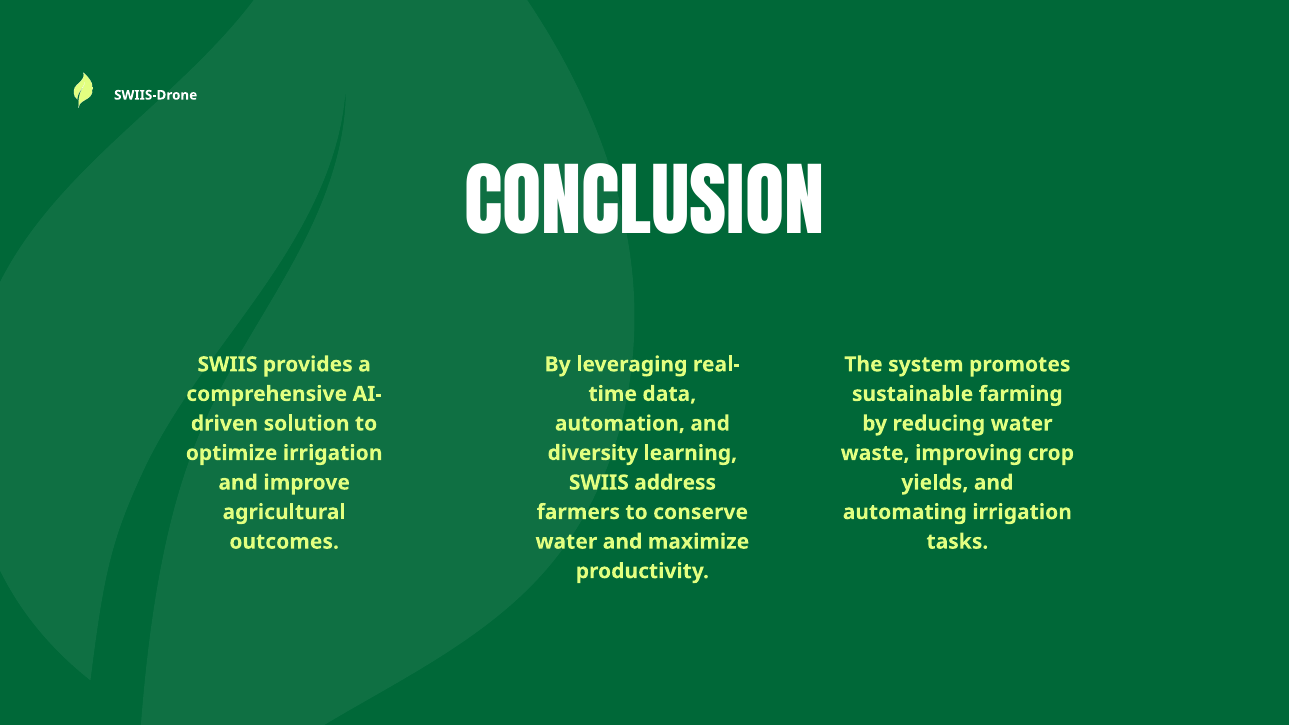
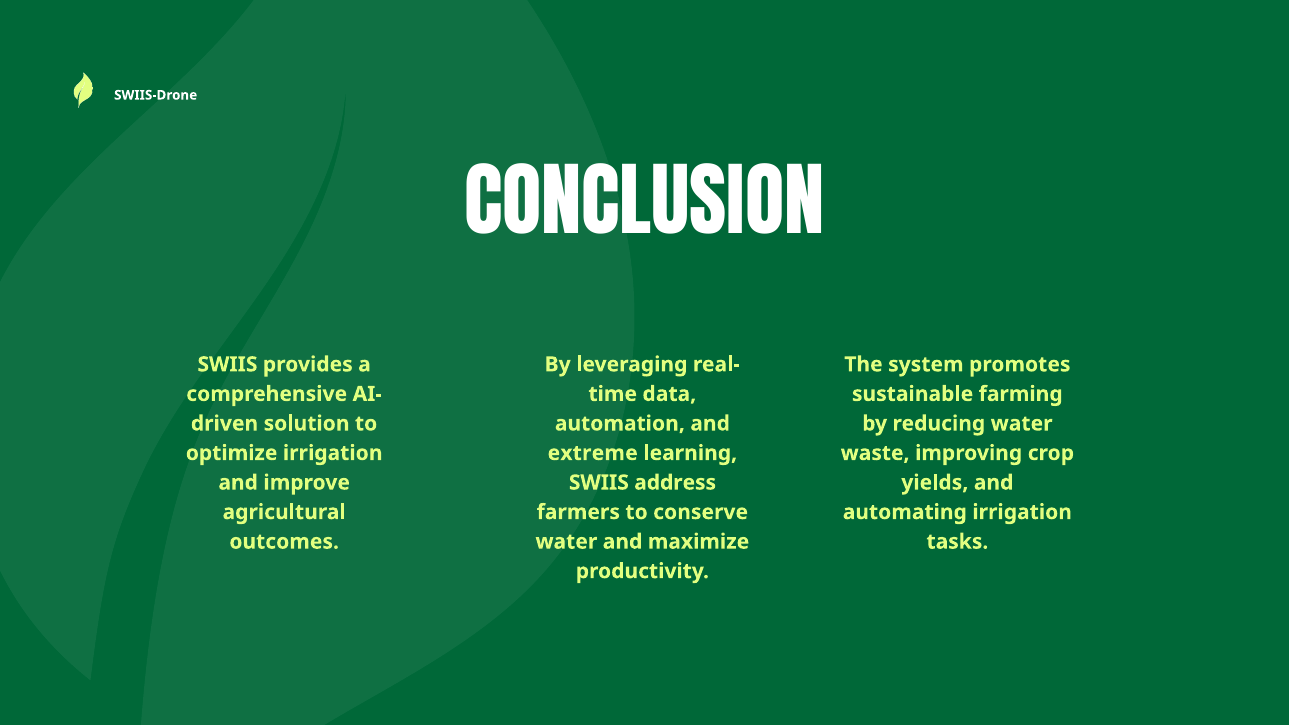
diversity: diversity -> extreme (593, 453)
